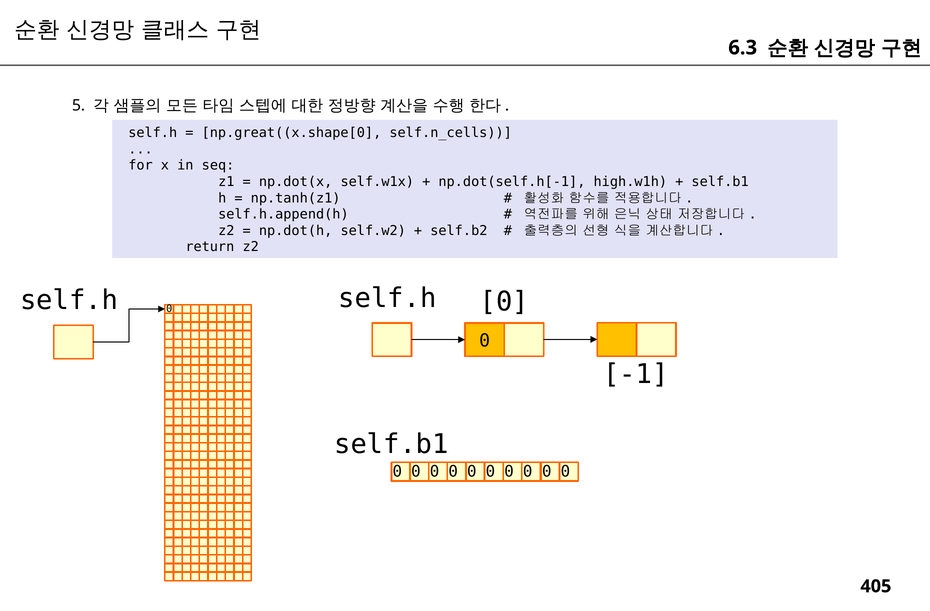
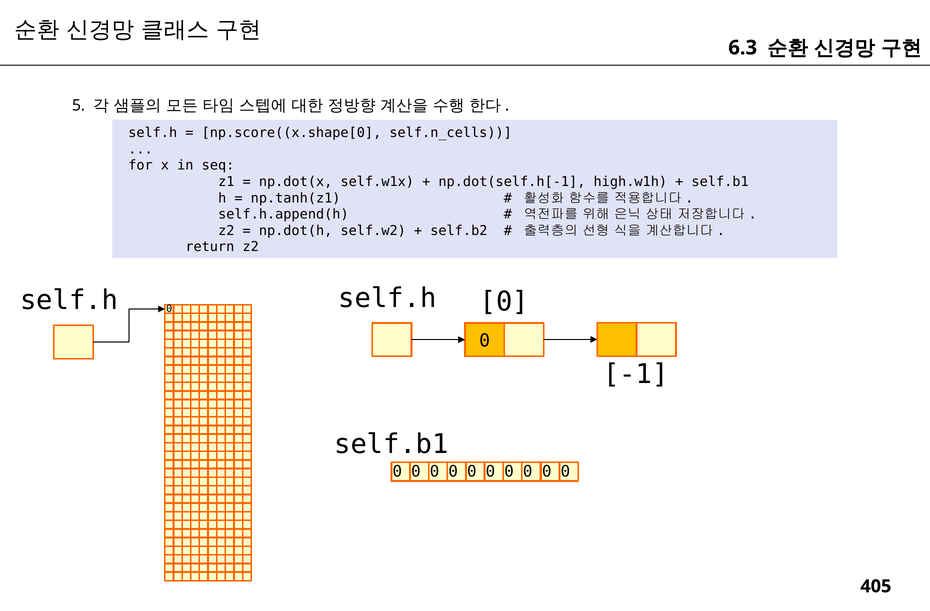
np.great((x.shape[0: np.great((x.shape[0 -> np.score((x.shape[0 (291, 133)
